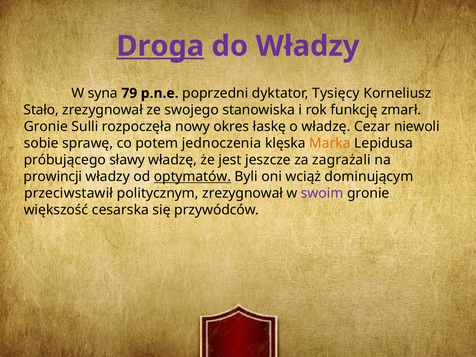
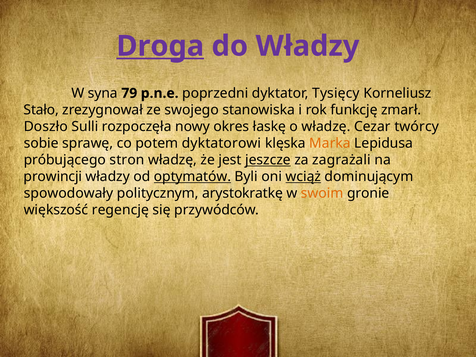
Gronie: Gronie -> Doszło (46, 127)
niewoli: niewoli -> twórcy (417, 127)
jednoczenia: jednoczenia -> dyktatorowi (222, 143)
sławy: sławy -> stron (127, 160)
jeszcze underline: none -> present (268, 160)
wciąż underline: none -> present (303, 177)
przeciwstawił: przeciwstawił -> spowodowały (69, 193)
politycznym zrezygnował: zrezygnował -> arystokratkę (243, 193)
swoim colour: purple -> orange (322, 193)
cesarska: cesarska -> regencję (120, 210)
